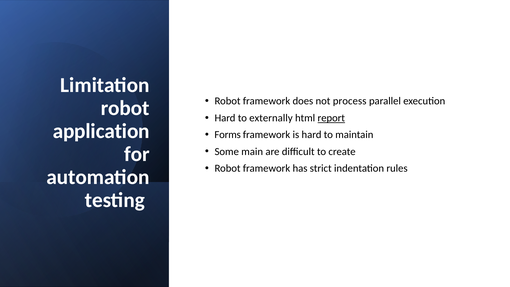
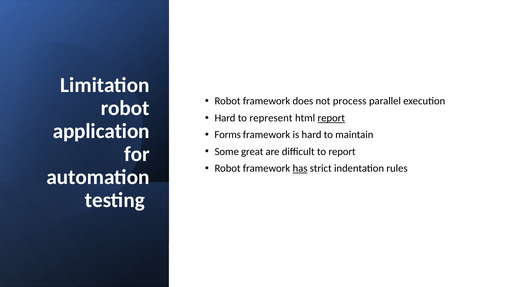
externally: externally -> represent (271, 118)
main: main -> great (252, 152)
to create: create -> report (342, 152)
has underline: none -> present (300, 168)
